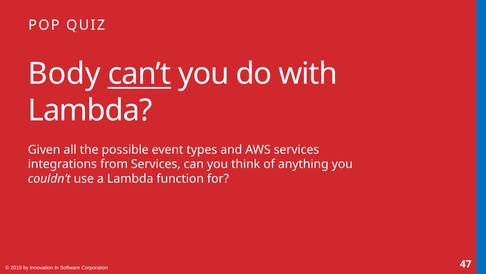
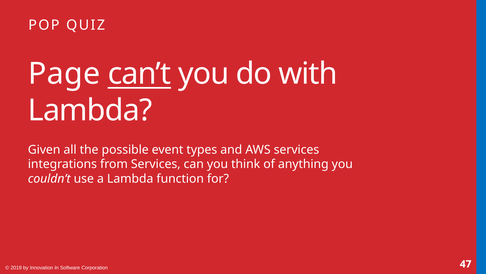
Body: Body -> Page (64, 74)
